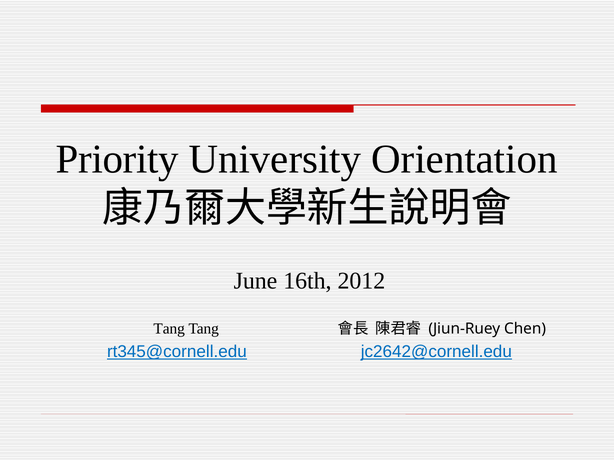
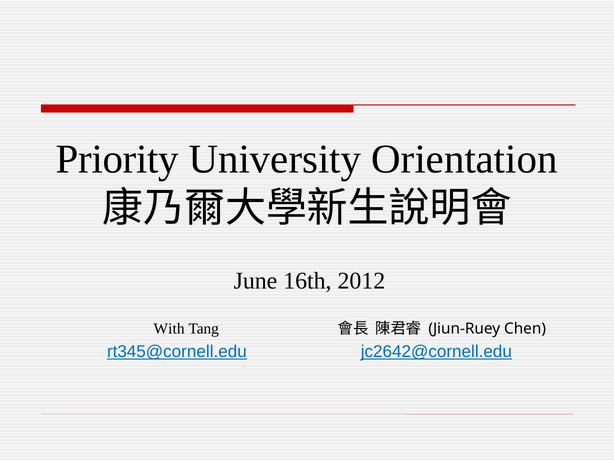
Tang: Tang -> With (169, 329)
